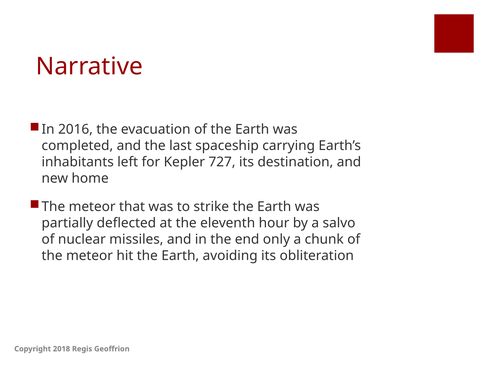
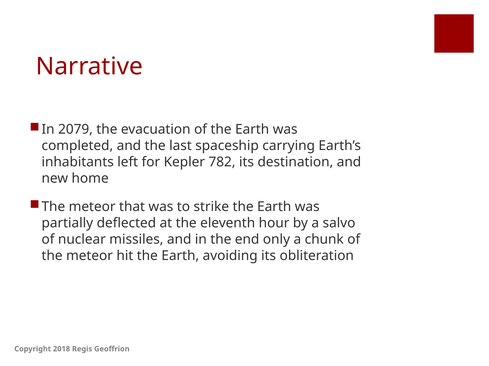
2016: 2016 -> 2079 (75, 130)
727: 727 -> 782 (222, 162)
